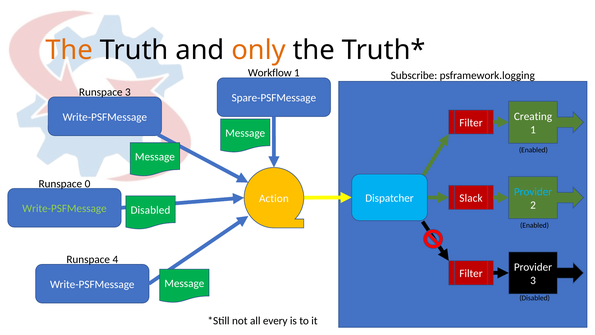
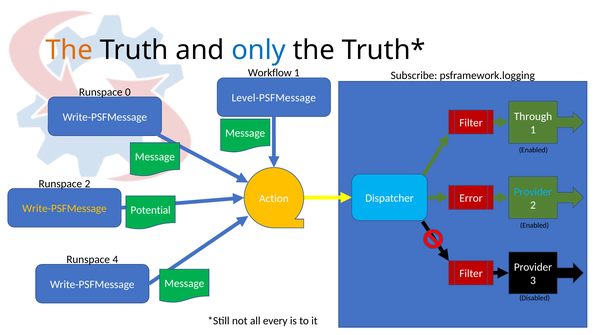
only colour: orange -> blue (259, 50)
Runspace 3: 3 -> 0 (128, 92)
Spare-PSFMessage: Spare-PSFMessage -> Level-PSFMessage (274, 98)
Creating: Creating -> Through (533, 116)
Runspace 0: 0 -> 2 (88, 184)
Slack: Slack -> Error (471, 198)
Write-PSFMessage colour: light green -> yellow (64, 208)
Disabled: Disabled -> Potential (151, 210)
